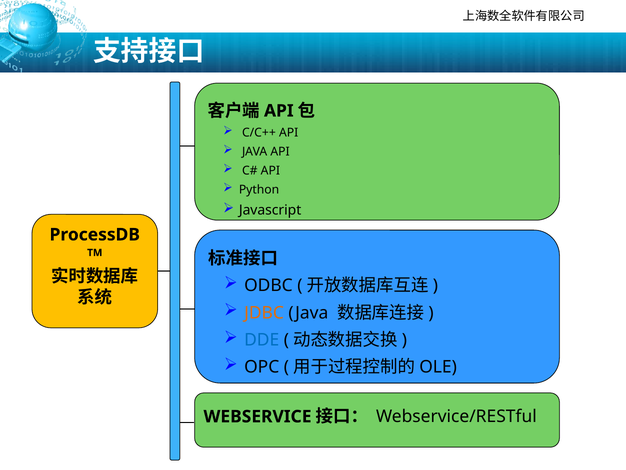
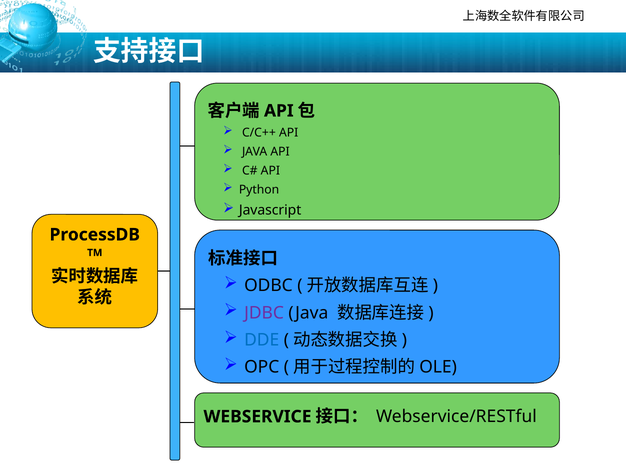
JDBC colour: orange -> purple (264, 313)
